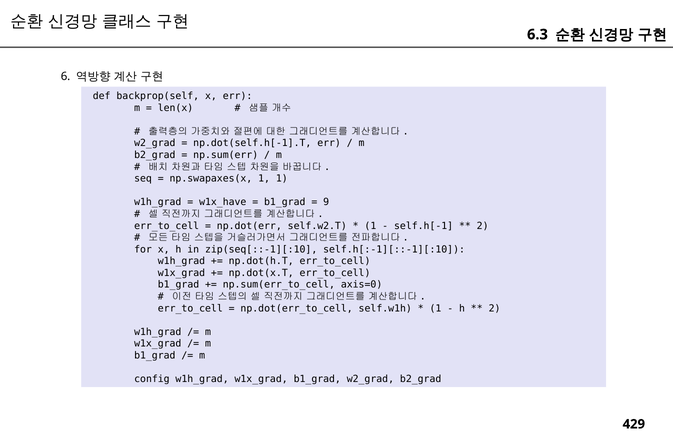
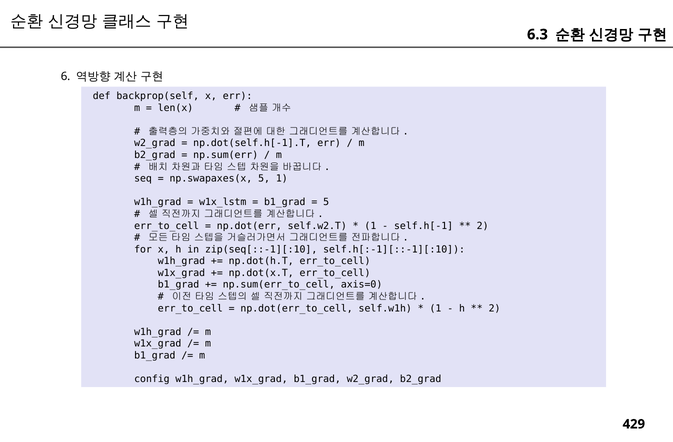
np.swapaxes(x 1: 1 -> 5 (264, 179)
w1x_have: w1x_have -> w1x_lstm (223, 202)
9: 9 -> 5 (326, 202)
